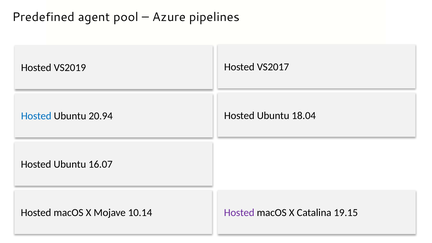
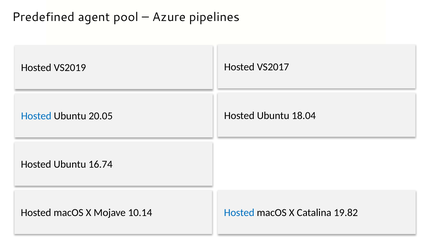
20.94: 20.94 -> 20.05 (101, 116)
16.07: 16.07 -> 16.74 (100, 164)
Hosted colour: purple -> blue (239, 213)
19.15: 19.15 -> 19.82 (346, 213)
